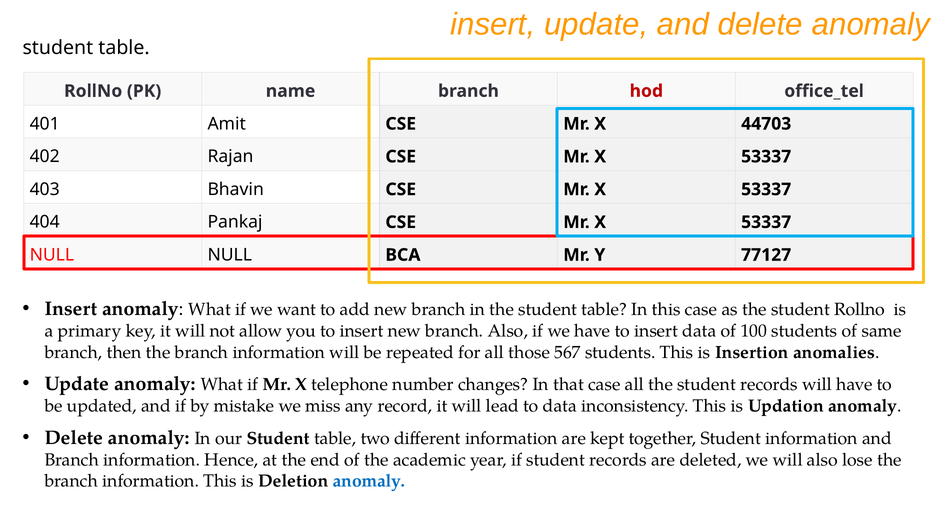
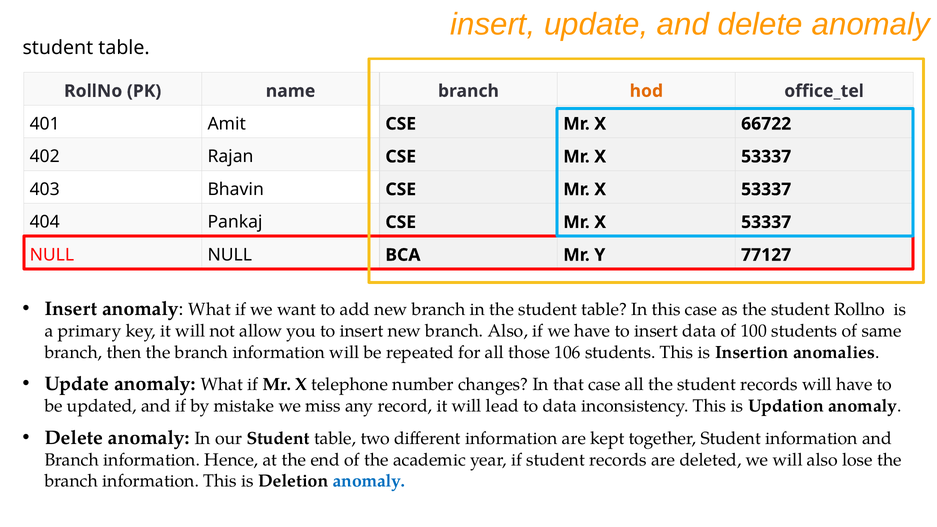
hod colour: red -> orange (646, 91)
44703: 44703 -> 66722 (766, 124)
567: 567 -> 106 (568, 352)
